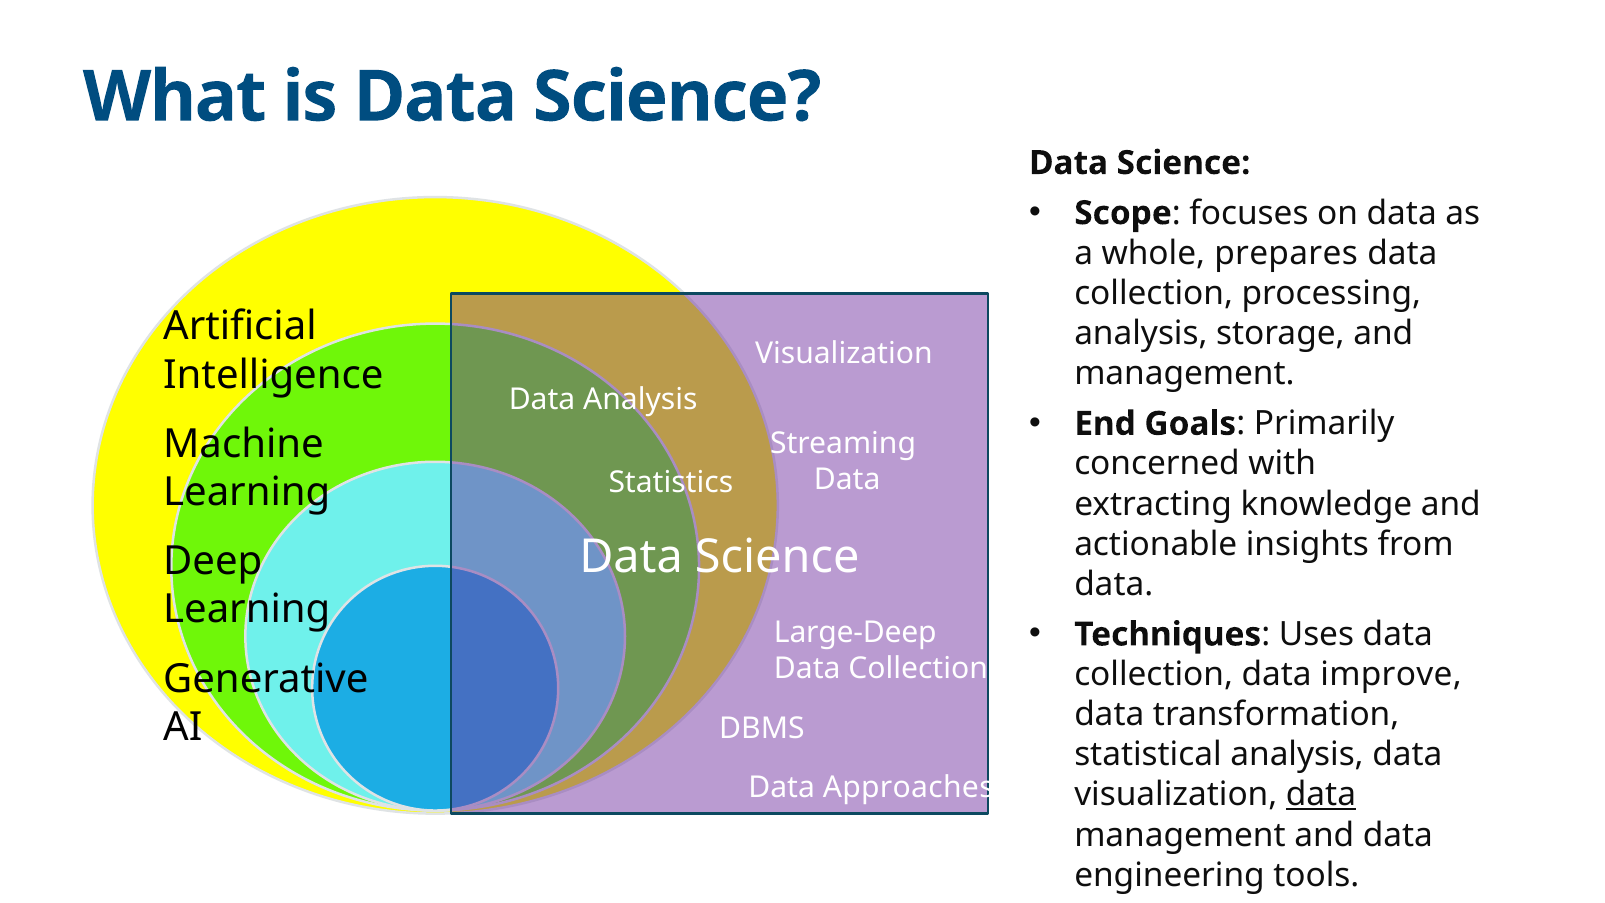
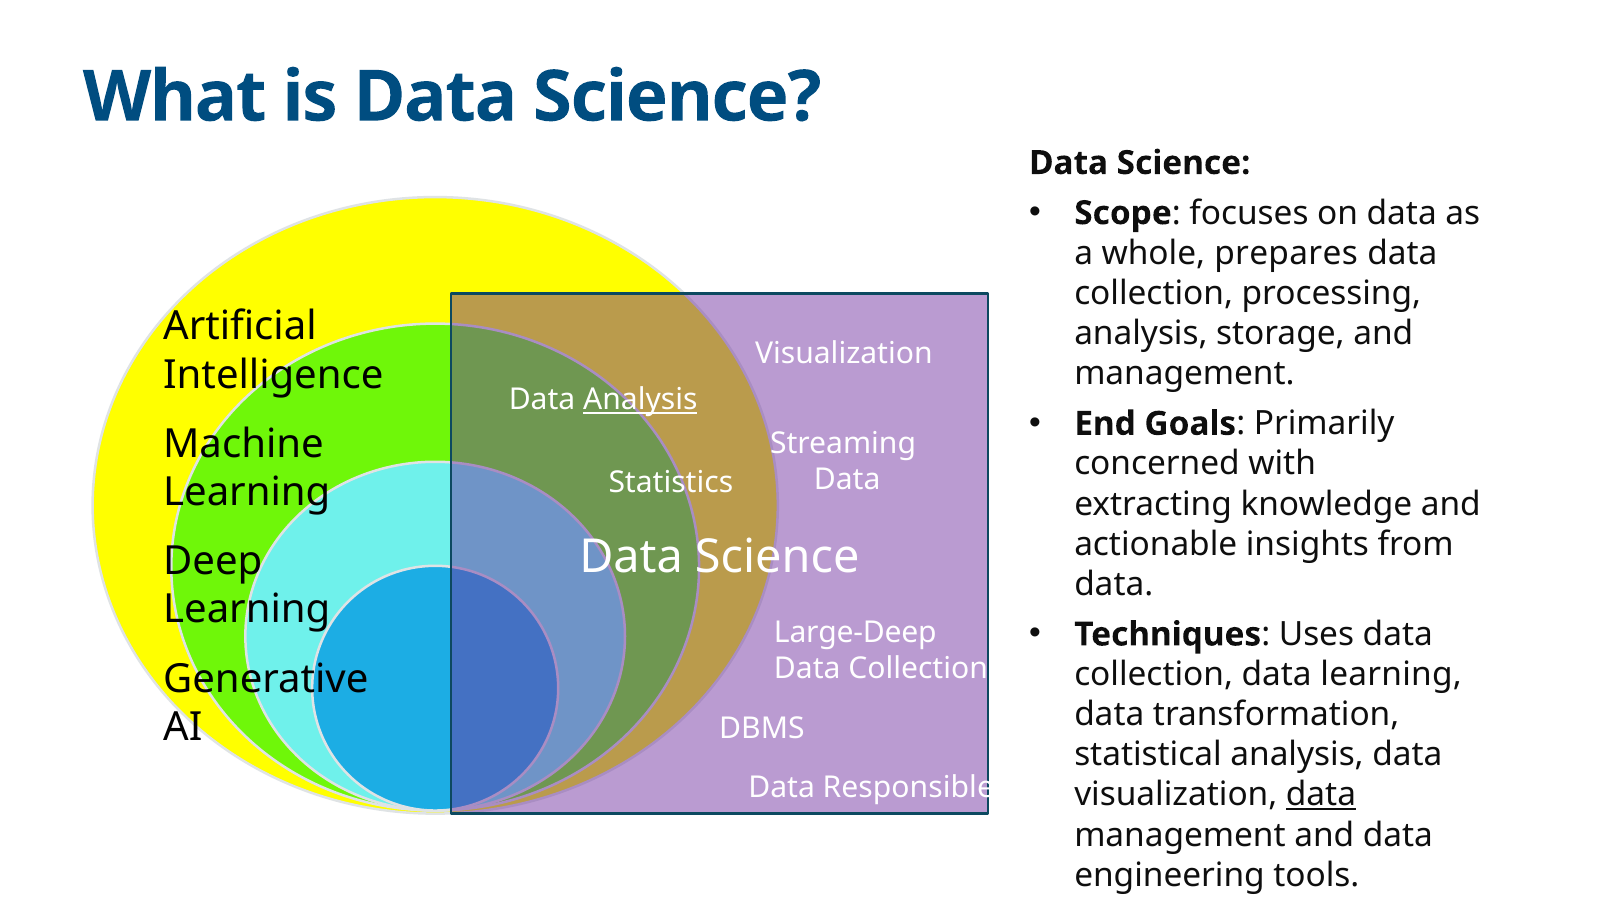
Analysis underline: none -> present (640, 400)
data improve: improve -> learning (1391, 674)
Approaches: Approaches -> Responsible (908, 787)
